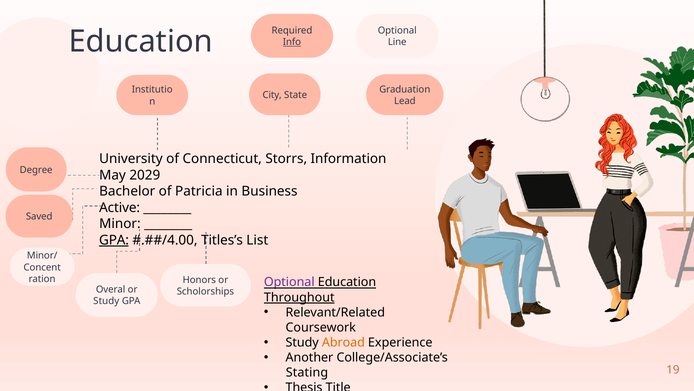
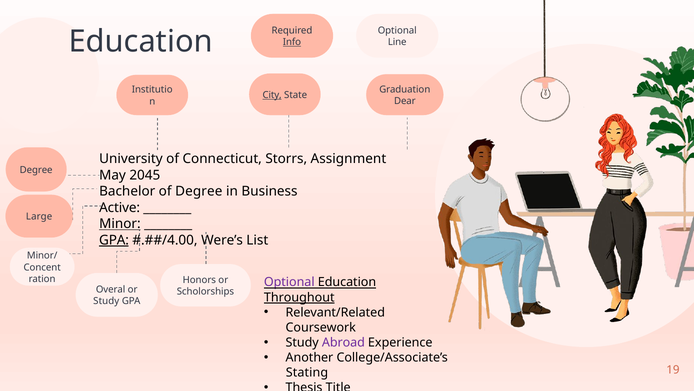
City underline: none -> present (272, 95)
Lead: Lead -> Dear (405, 101)
Information: Information -> Assignment (348, 159)
2029: 2029 -> 2045 (145, 175)
of Patricia: Patricia -> Degree (199, 191)
Saved: Saved -> Large (39, 216)
Minor underline: none -> present (120, 224)
Titles’s: Titles’s -> Were’s (222, 240)
Abroad colour: orange -> purple (343, 342)
